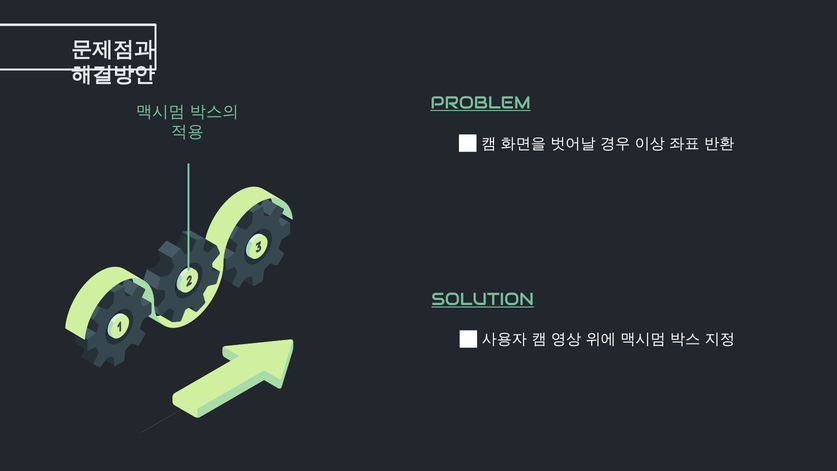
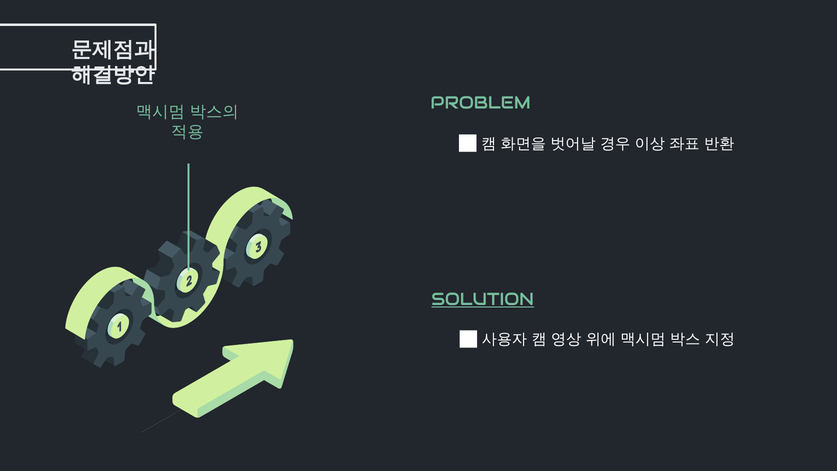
PROBLEM underline: present -> none (481, 103)
